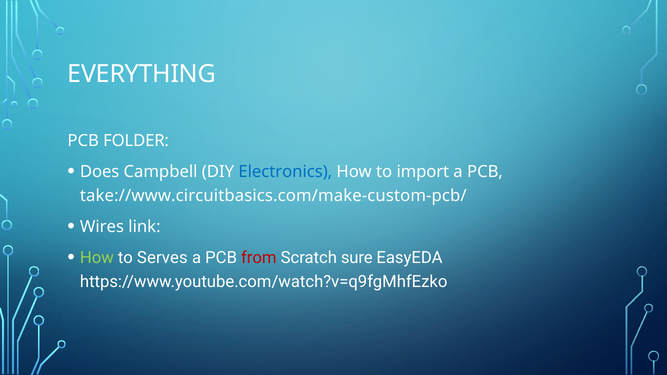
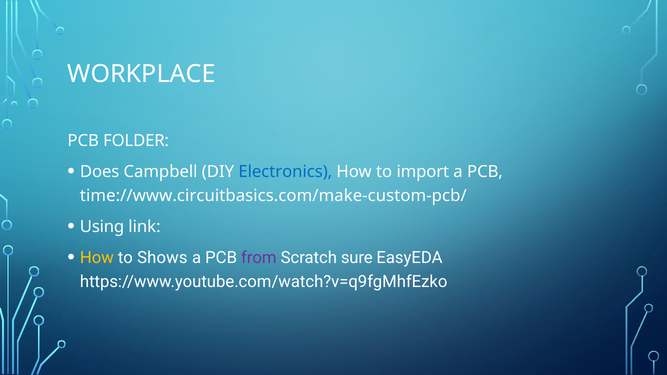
EVERYTHING: EVERYTHING -> WORKPLACE (141, 74)
take://www.circuitbasics.com/make-custom-pcb/: take://www.circuitbasics.com/make-custom-pcb/ -> time://www.circuitbasics.com/make-custom-pcb/ (273, 196)
Wires: Wires -> Using (102, 227)
How colour: light green -> yellow (97, 258)
Serves: Serves -> Shows (162, 258)
from colour: red -> purple (259, 258)
